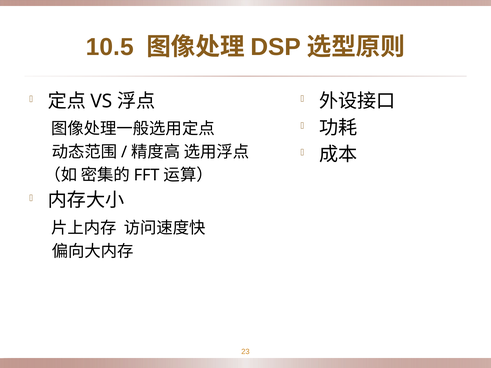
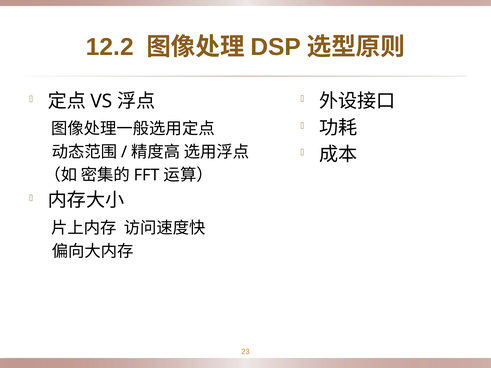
10.5: 10.5 -> 12.2 (110, 47)
